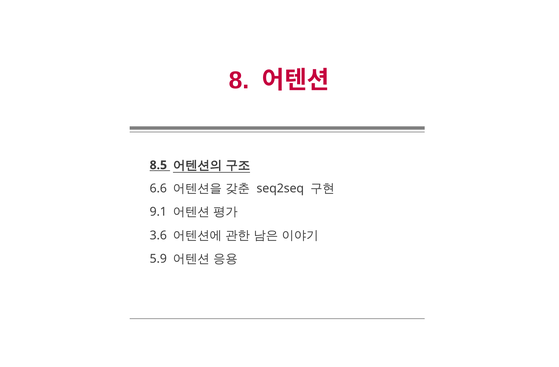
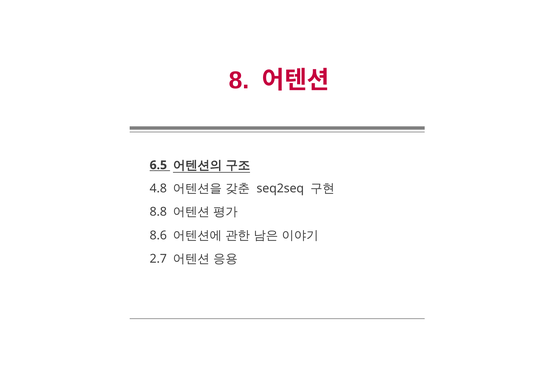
8.5: 8.5 -> 6.5 (158, 165)
6.6: 6.6 -> 4.8 (158, 189)
9.1: 9.1 -> 8.8 (158, 212)
3.6: 3.6 -> 8.6 (158, 235)
5.9: 5.9 -> 2.7 (158, 259)
